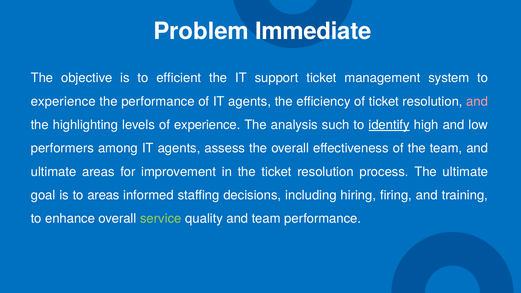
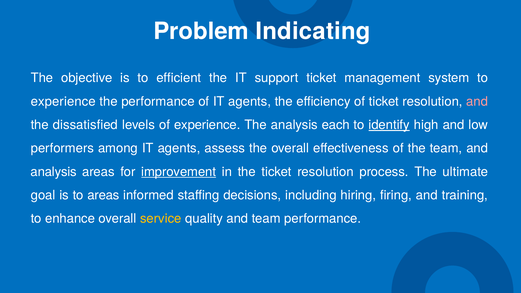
Immediate: Immediate -> Indicating (313, 31)
highlighting: highlighting -> dissatisfied (85, 125)
such: such -> each (336, 125)
ultimate: ultimate -> analysis (54, 172)
improvement underline: none -> present (179, 172)
service colour: light green -> yellow (161, 219)
